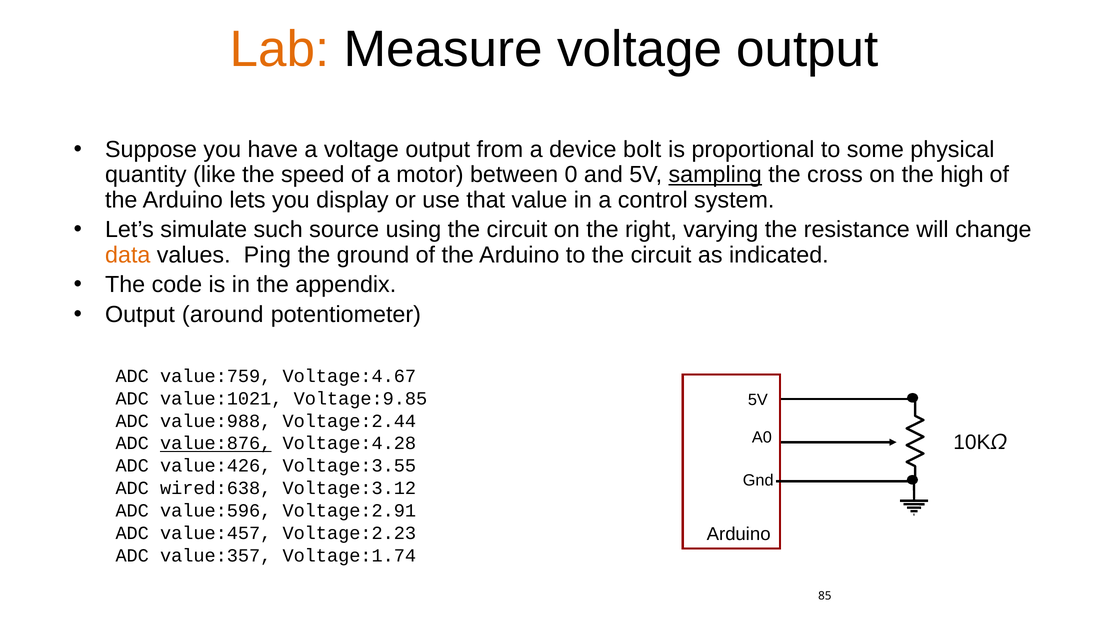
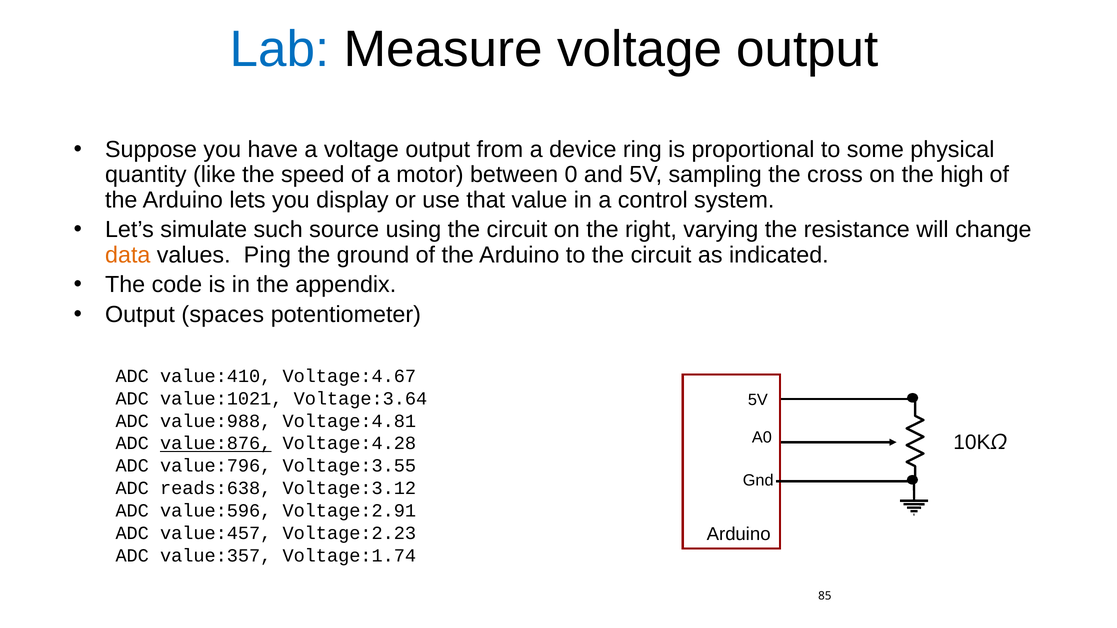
Lab colour: orange -> blue (280, 50)
bolt: bolt -> ring (642, 150)
sampling underline: present -> none (715, 175)
around: around -> spaces (223, 315)
value:759: value:759 -> value:410 (216, 376)
Voltage:9.85: Voltage:9.85 -> Voltage:3.64 (360, 399)
Voltage:2.44: Voltage:2.44 -> Voltage:4.81 (349, 421)
value:426: value:426 -> value:796 (216, 466)
wired:638: wired:638 -> reads:638 (216, 488)
